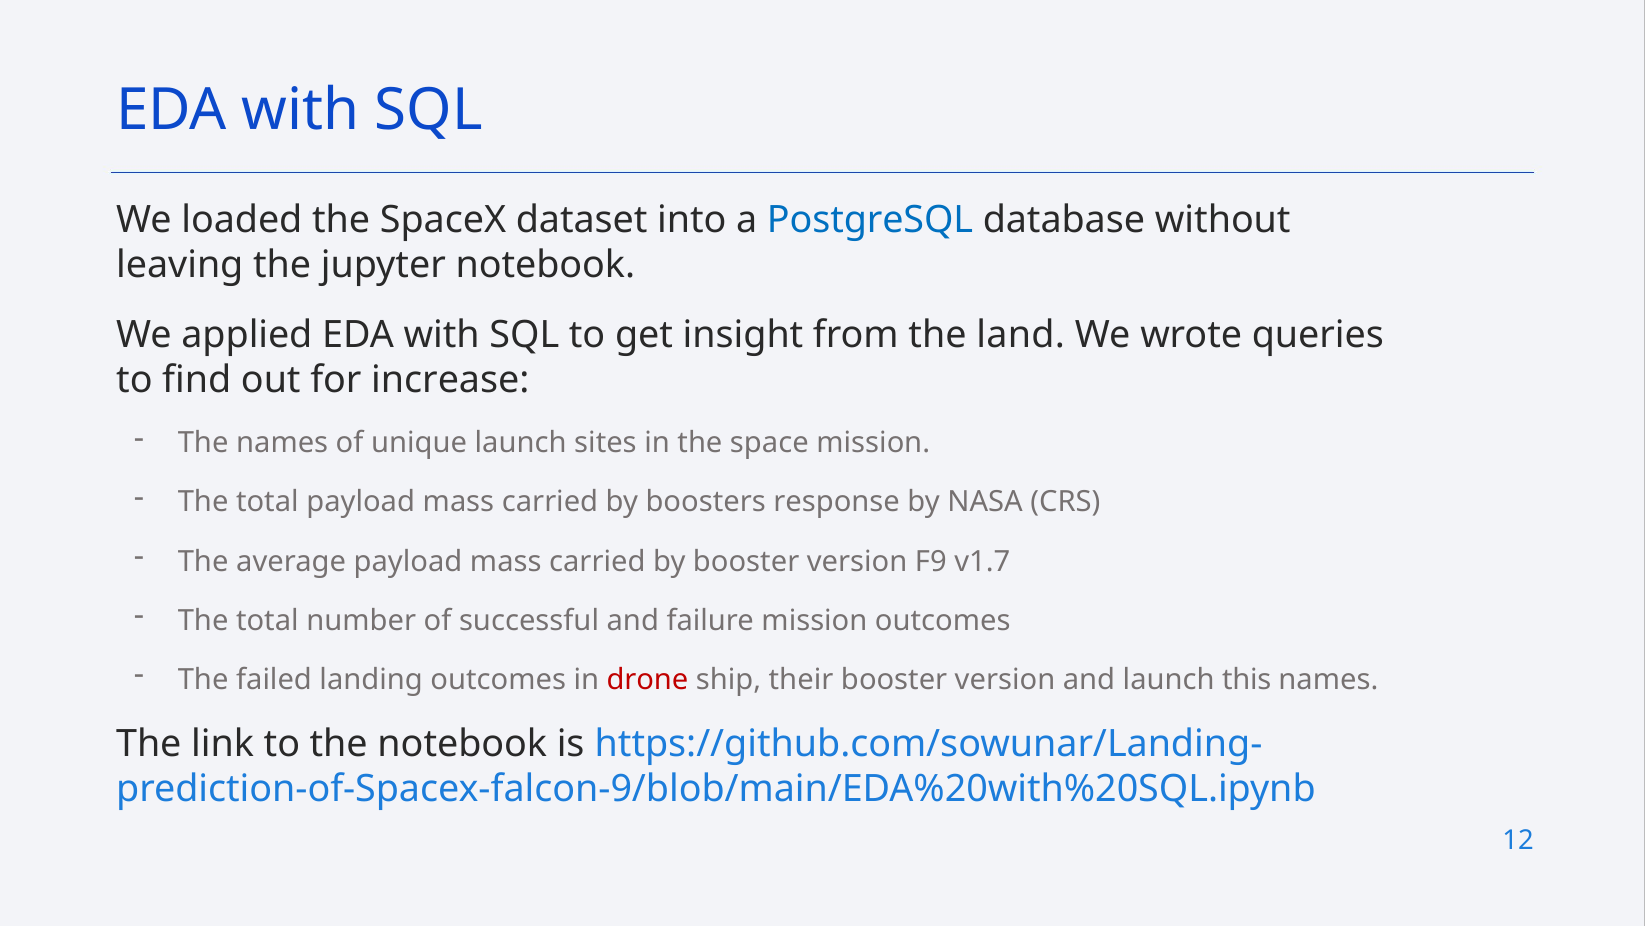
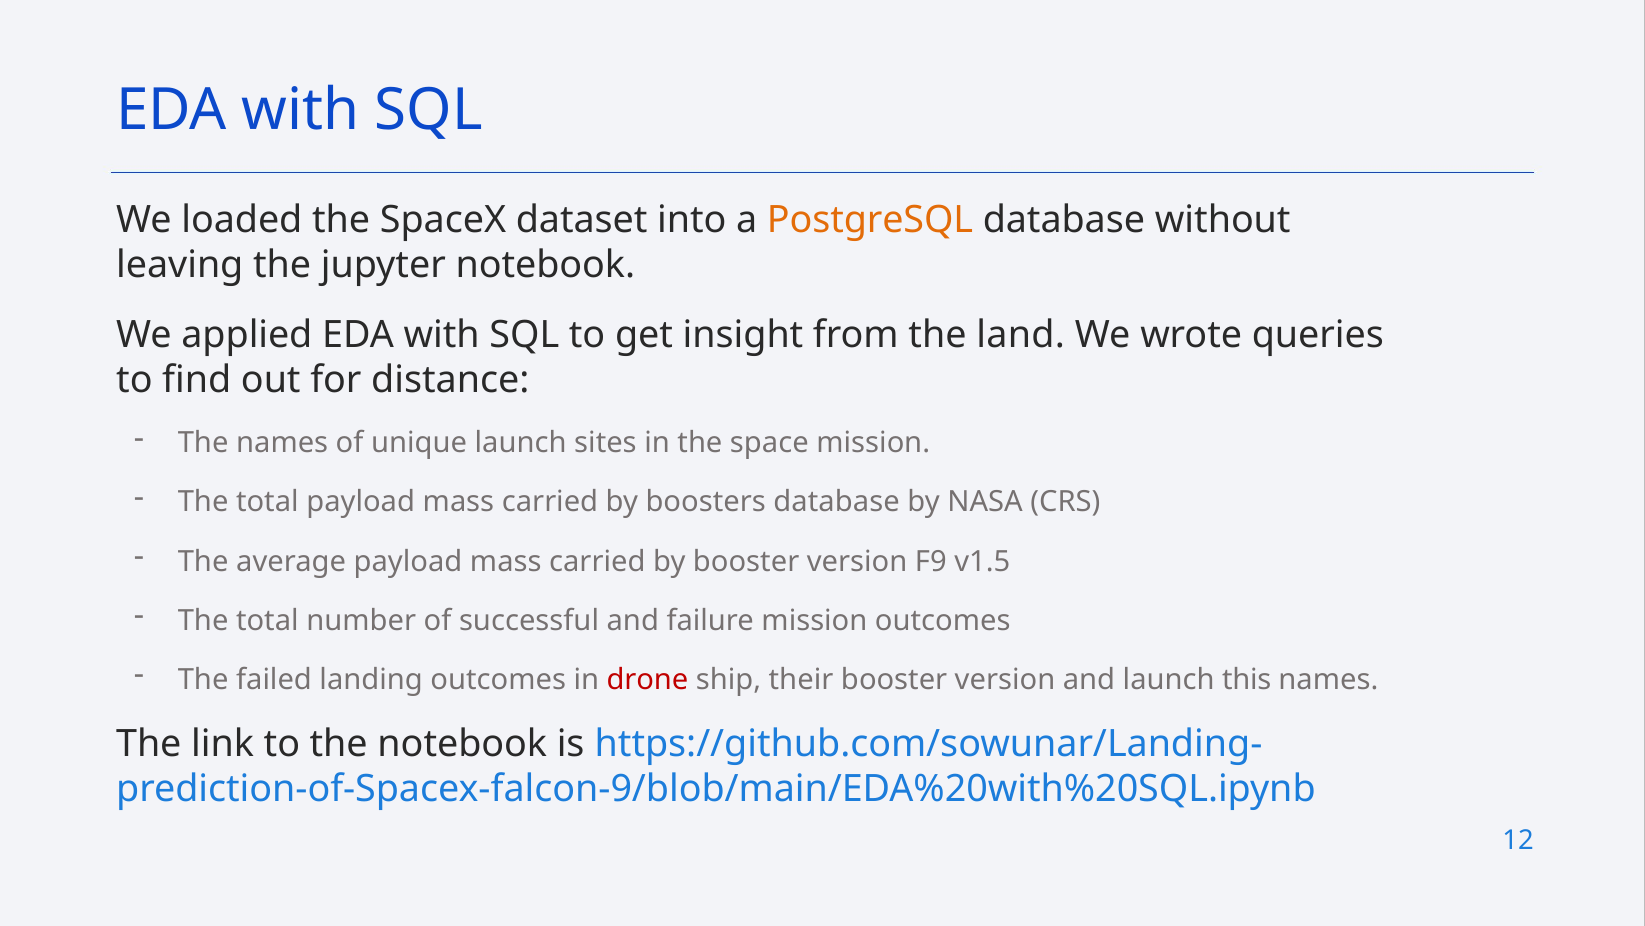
PostgreSQL colour: blue -> orange (870, 220)
increase: increase -> distance (450, 380)
boosters response: response -> database (837, 502)
v1.7: v1.7 -> v1.5 (982, 561)
